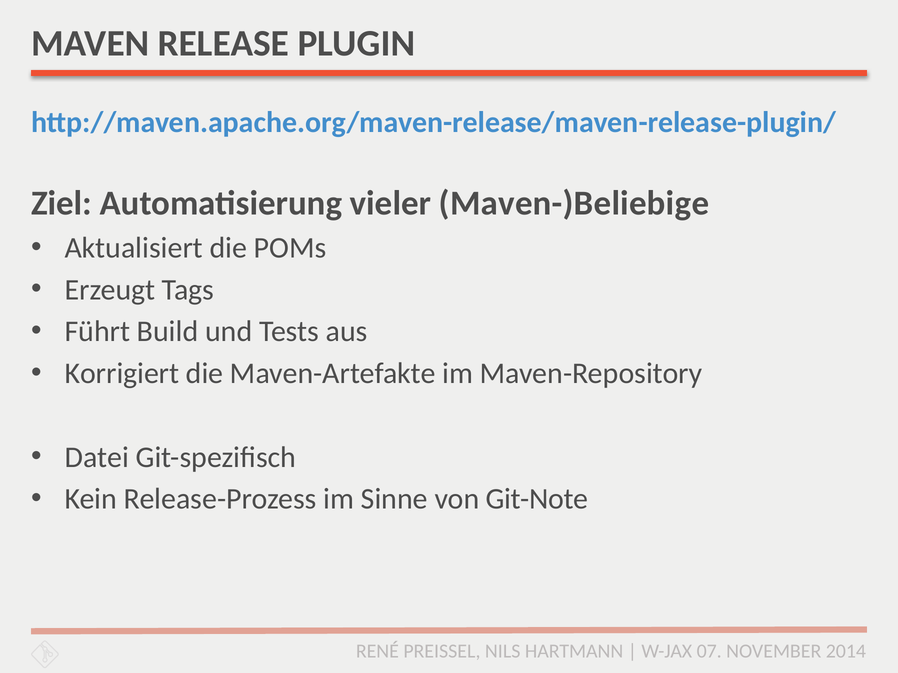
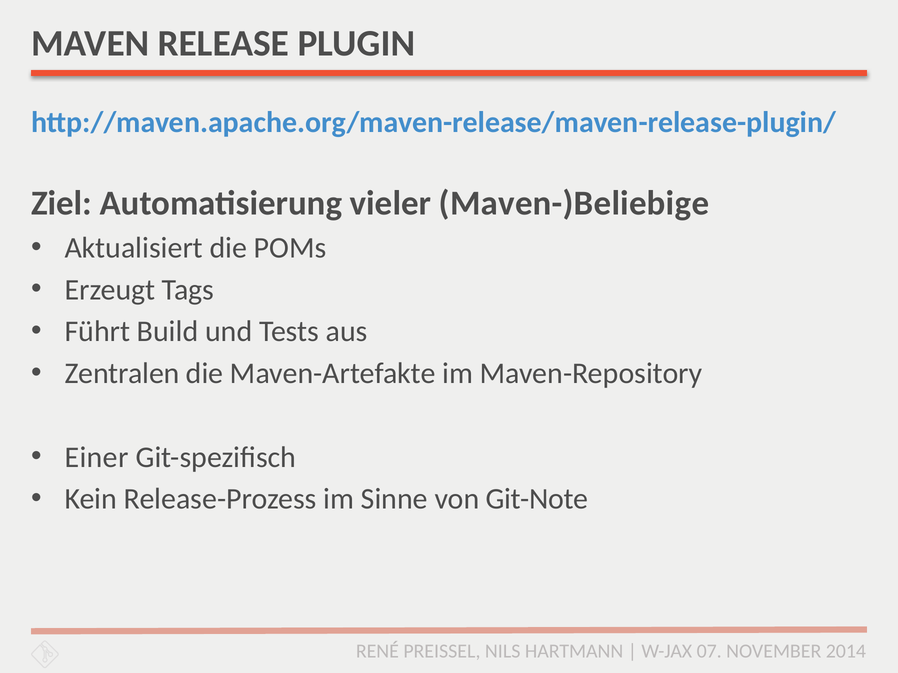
Korrigiert: Korrigiert -> Zentralen (122, 374)
Datei: Datei -> Einer (97, 458)
